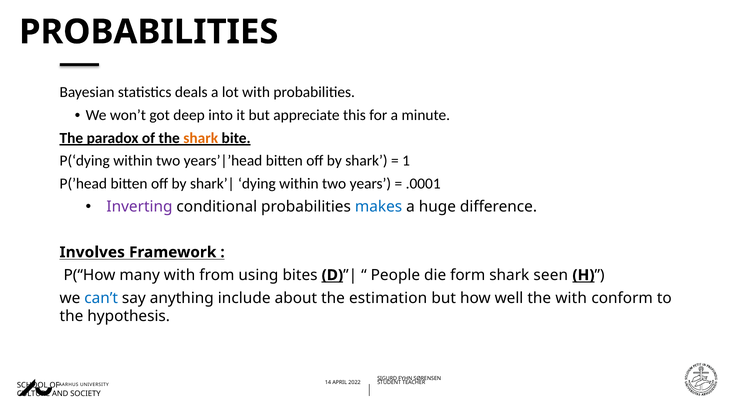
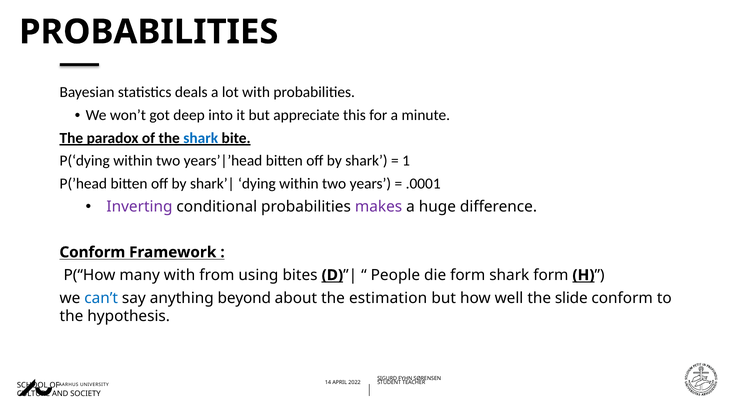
shark colour: orange -> blue (201, 138)
makes colour: blue -> purple (379, 207)
Involves: Involves -> Conform (92, 253)
shark seen: seen -> form (551, 276)
include: include -> beyond (244, 298)
the with: with -> slide (571, 298)
